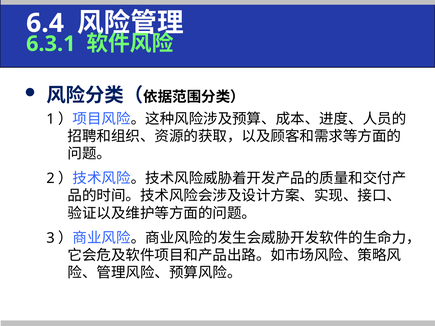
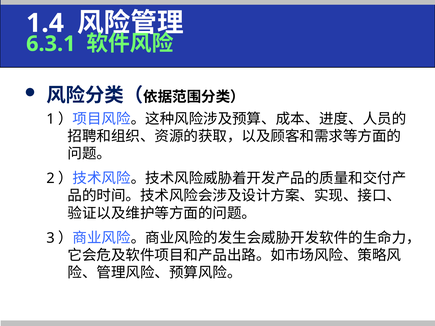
6.4: 6.4 -> 1.4 (45, 23)
